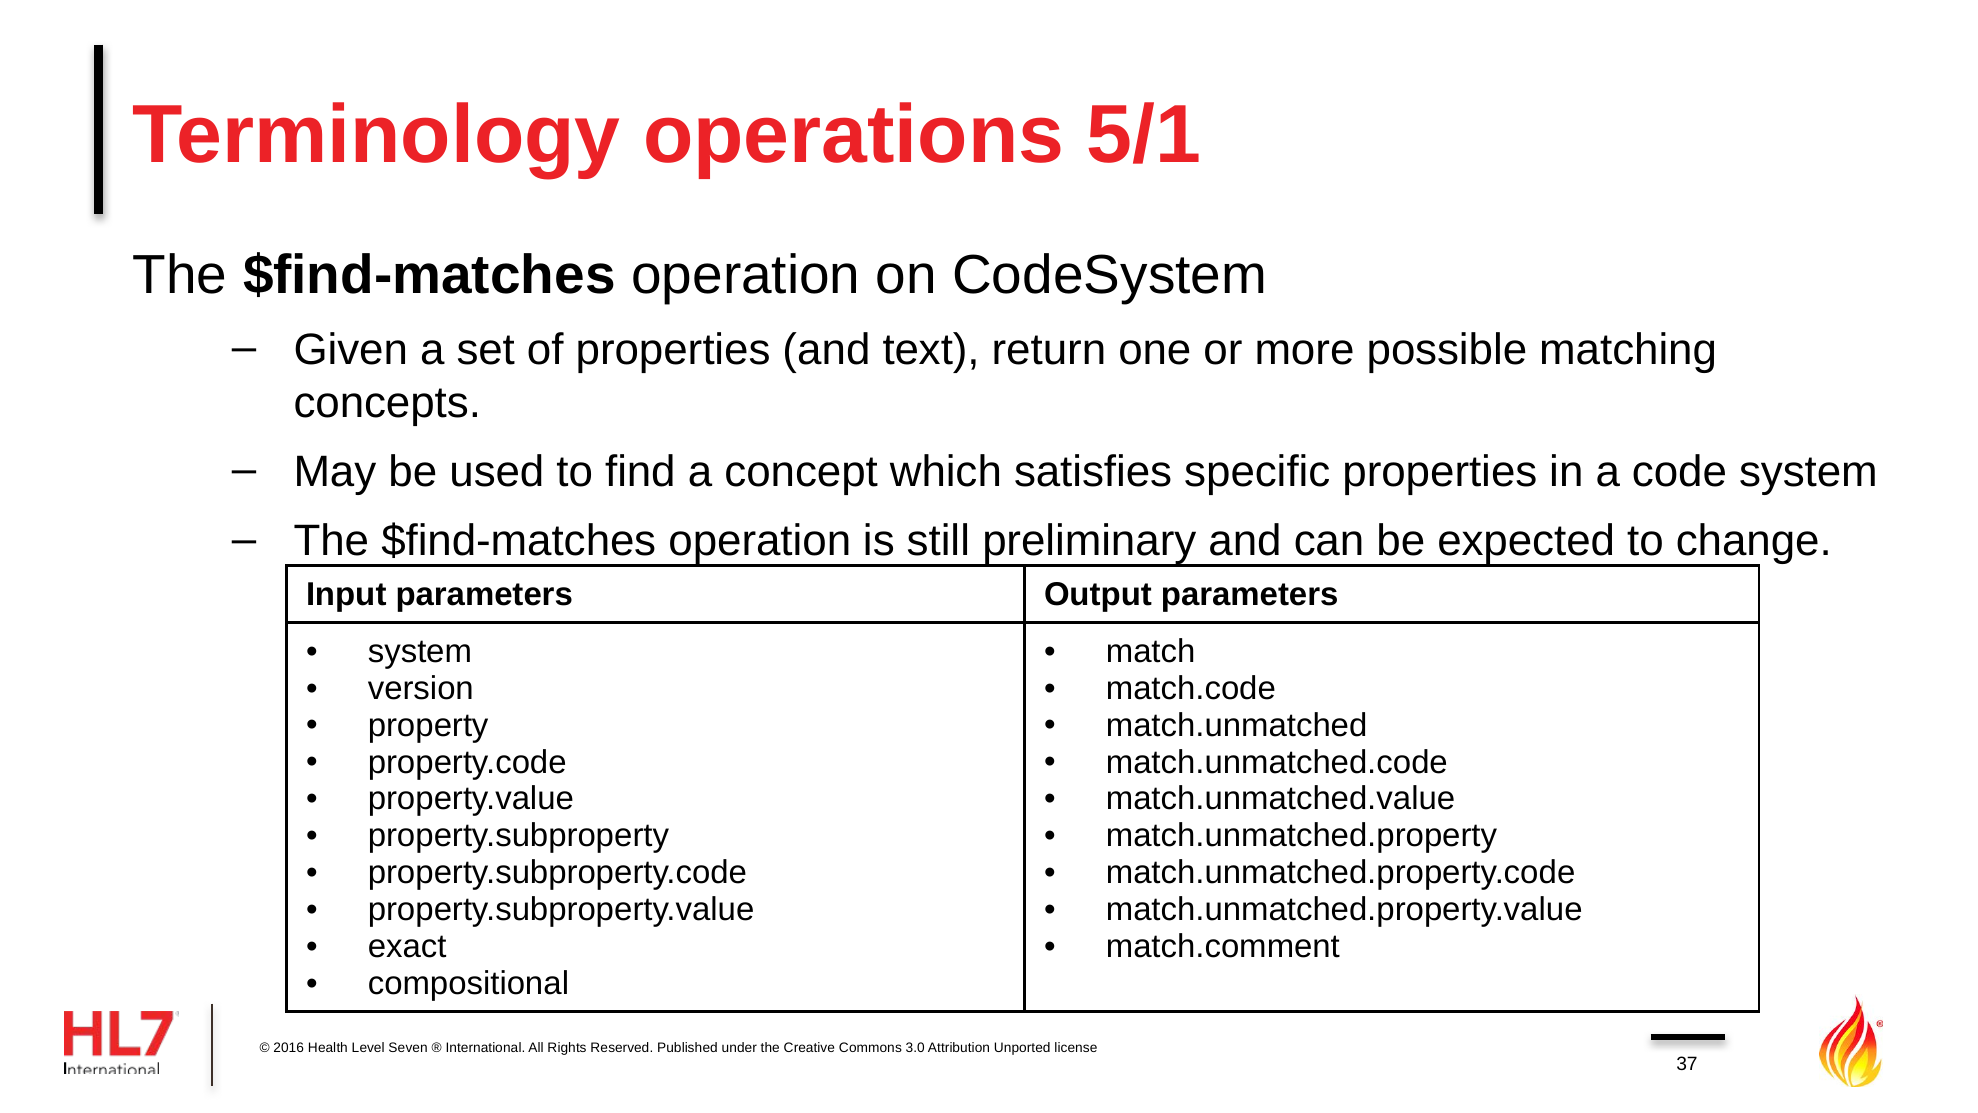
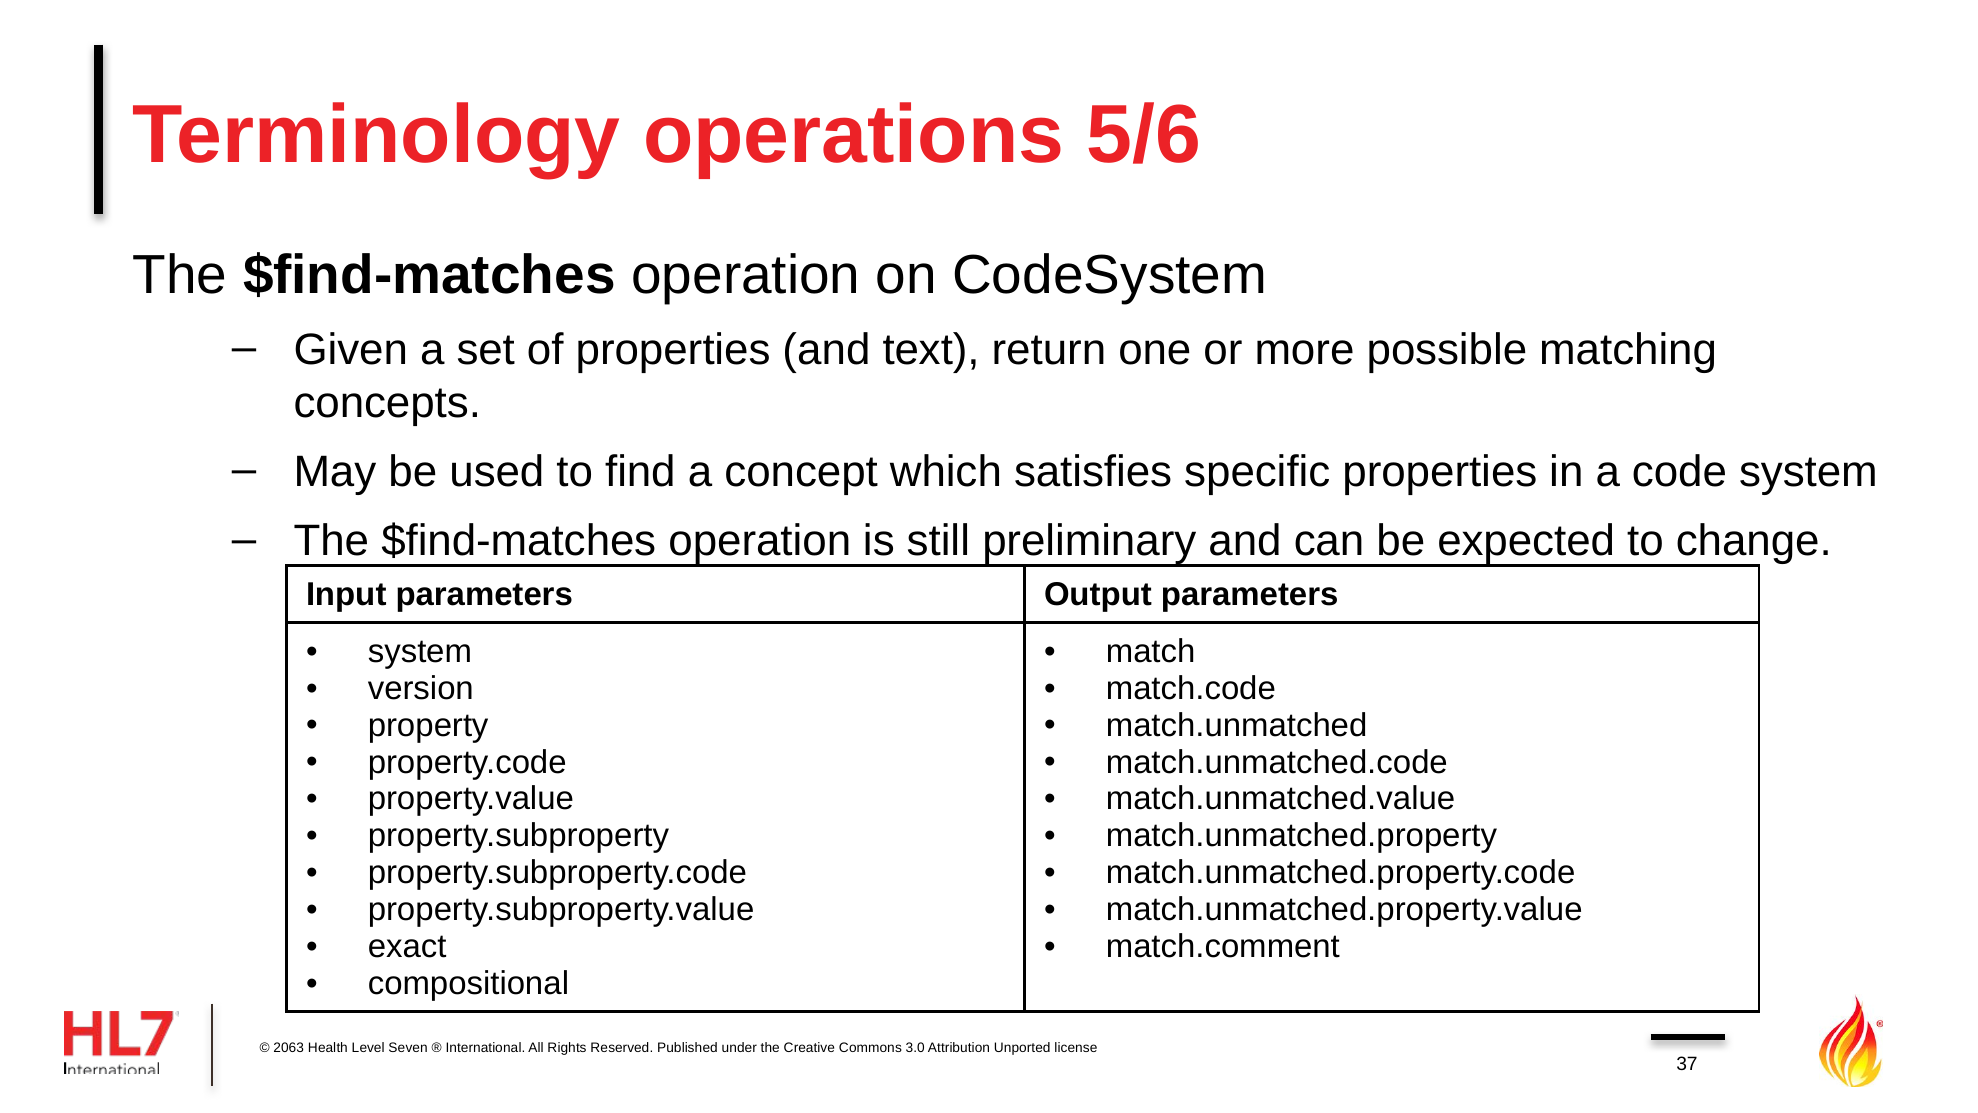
5/1: 5/1 -> 5/6 (1144, 135)
2016: 2016 -> 2063 (289, 1047)
